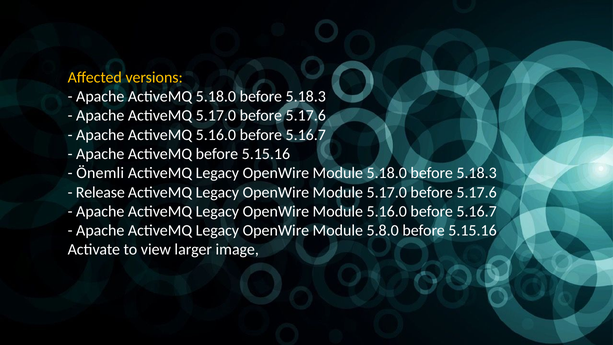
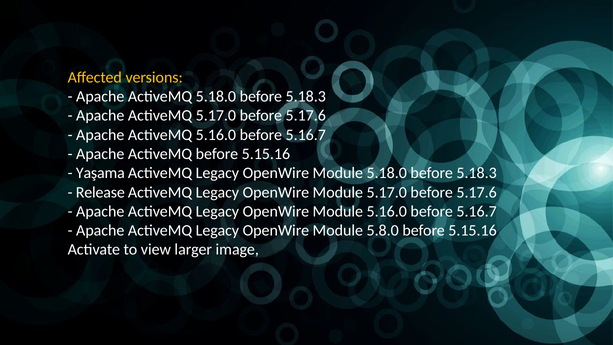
Önemli: Önemli -> Yaşama (100, 173)
